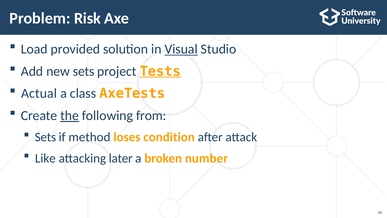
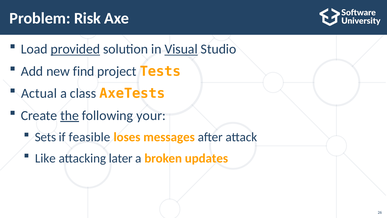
provided underline: none -> present (75, 49)
new sets: sets -> find (84, 71)
Tests underline: present -> none (160, 71)
from: from -> your (151, 115)
method: method -> feasible (89, 137)
condition: condition -> messages (169, 137)
number: number -> updates (206, 158)
